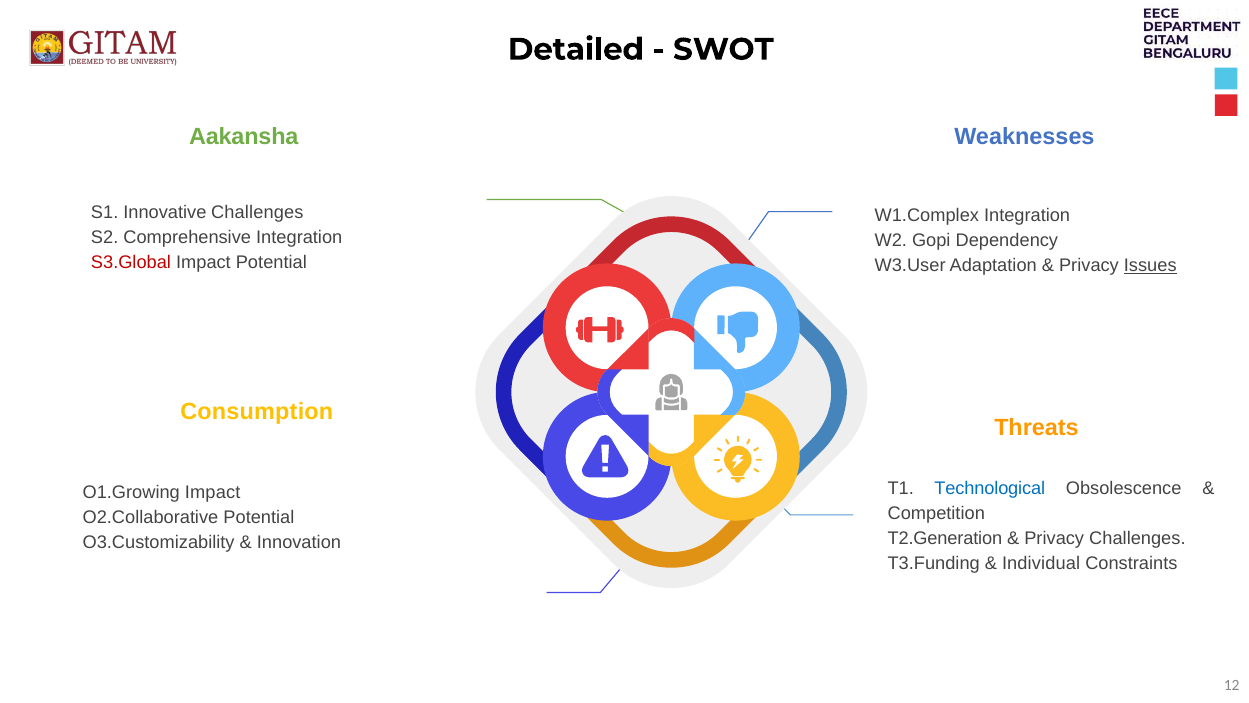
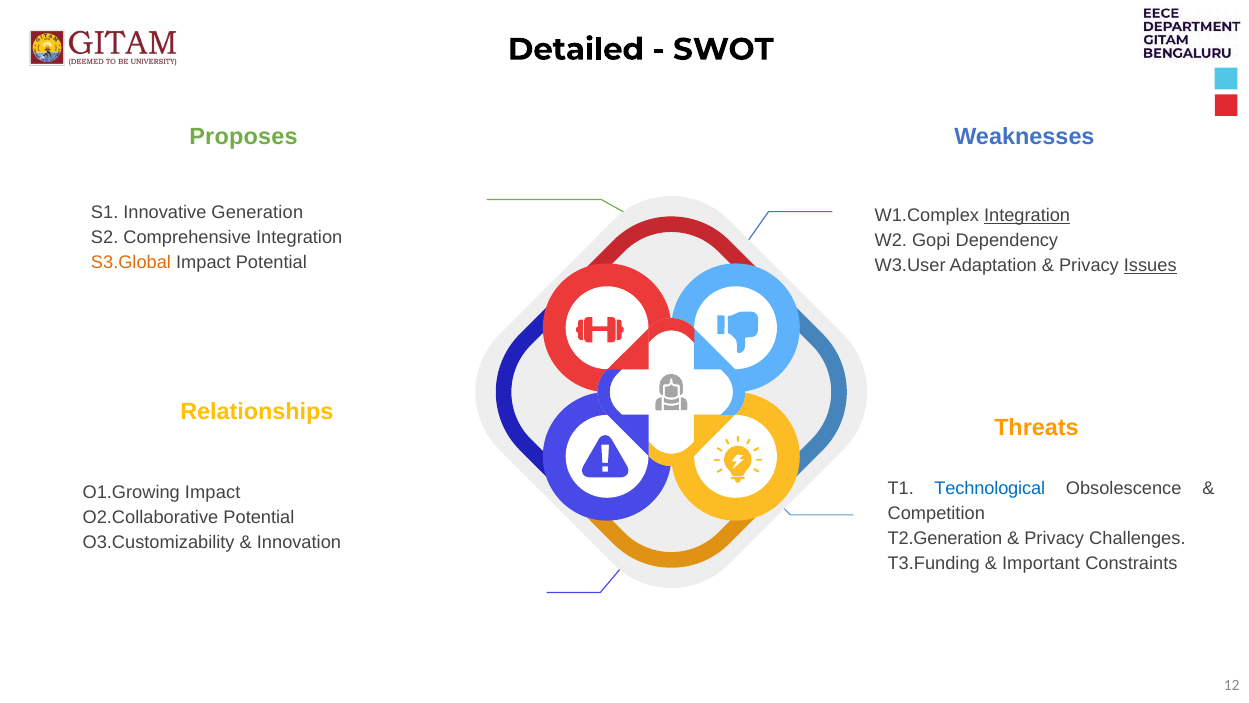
Aakansha: Aakansha -> Proposes (244, 137)
Innovative Challenges: Challenges -> Generation (257, 212)
Integration underline: none -> present (1027, 216)
S3.Global colour: red -> orange (131, 263)
Consumption: Consumption -> Relationships (257, 411)
Individual: Individual -> Important (1041, 563)
